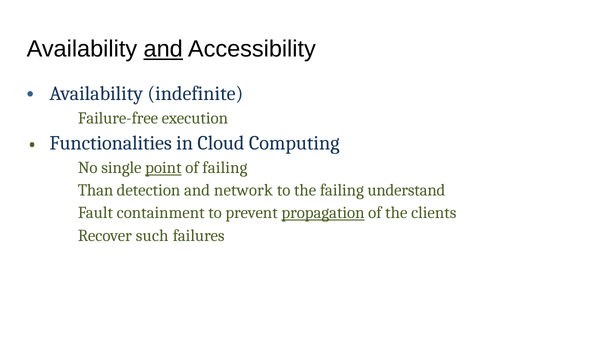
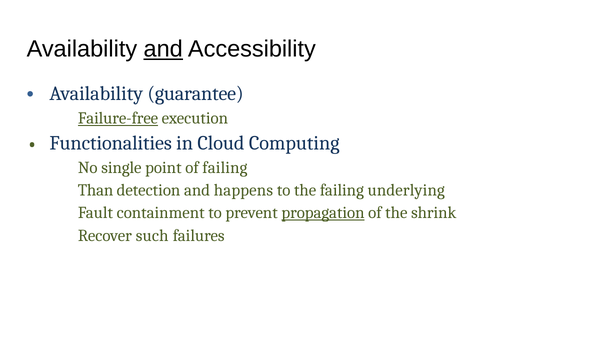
indefinite: indefinite -> guarantee (195, 94)
Failure-free underline: none -> present (118, 118)
point underline: present -> none (163, 168)
network: network -> happens (243, 190)
understand: understand -> underlying (406, 190)
clients: clients -> shrink (434, 213)
